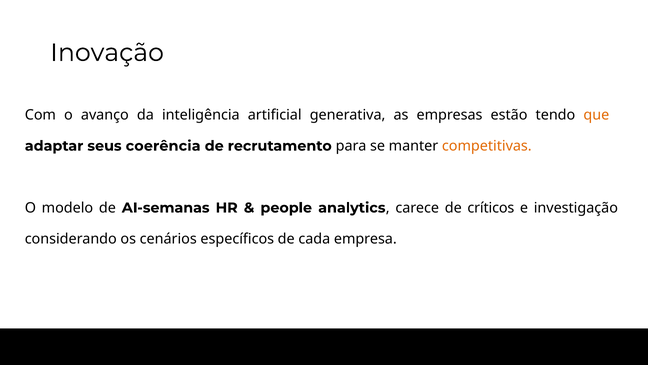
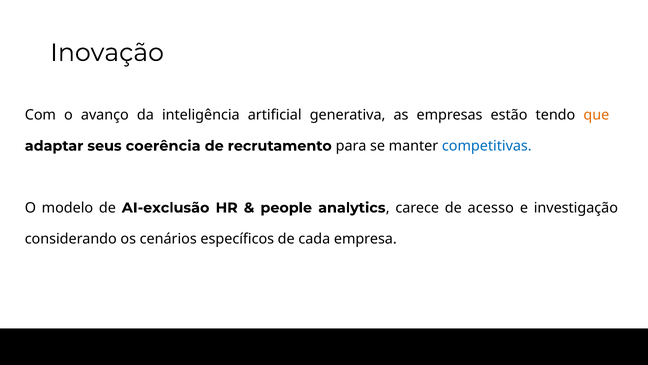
competitivas colour: orange -> blue (487, 146)
AI-semanas: AI-semanas -> AI-exclusão (166, 208)
críticos: críticos -> acesso (491, 208)
